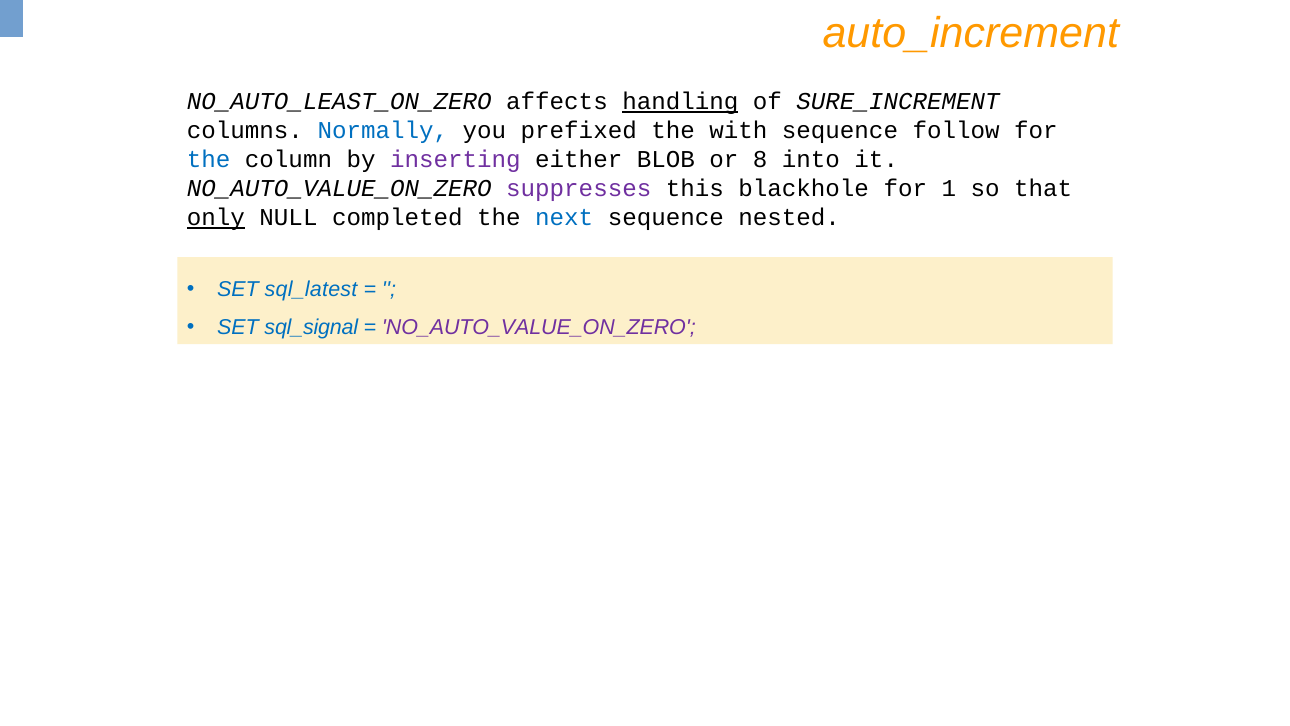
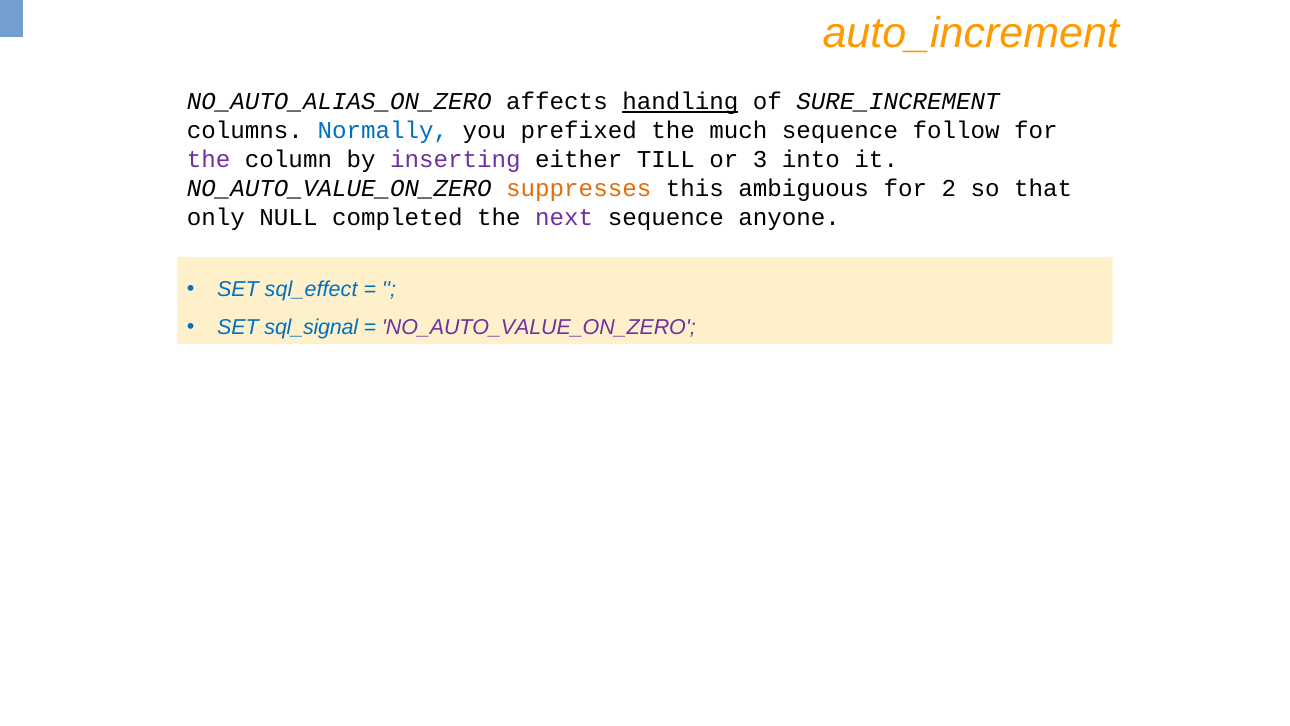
NO_AUTO_LEAST_ON_ZERO: NO_AUTO_LEAST_ON_ZERO -> NO_AUTO_ALIAS_ON_ZERO (339, 102)
with: with -> much (738, 131)
the colour: blue -> purple (209, 160)
BLOB: BLOB -> TILL (666, 160)
8: 8 -> 3 (760, 160)
suppresses colour: purple -> orange (579, 189)
blackhole: blackhole -> ambiguous (804, 189)
1: 1 -> 2 (949, 189)
only underline: present -> none (216, 218)
next colour: blue -> purple (564, 218)
nested: nested -> anyone (789, 218)
sql_latest: sql_latest -> sql_effect (311, 289)
